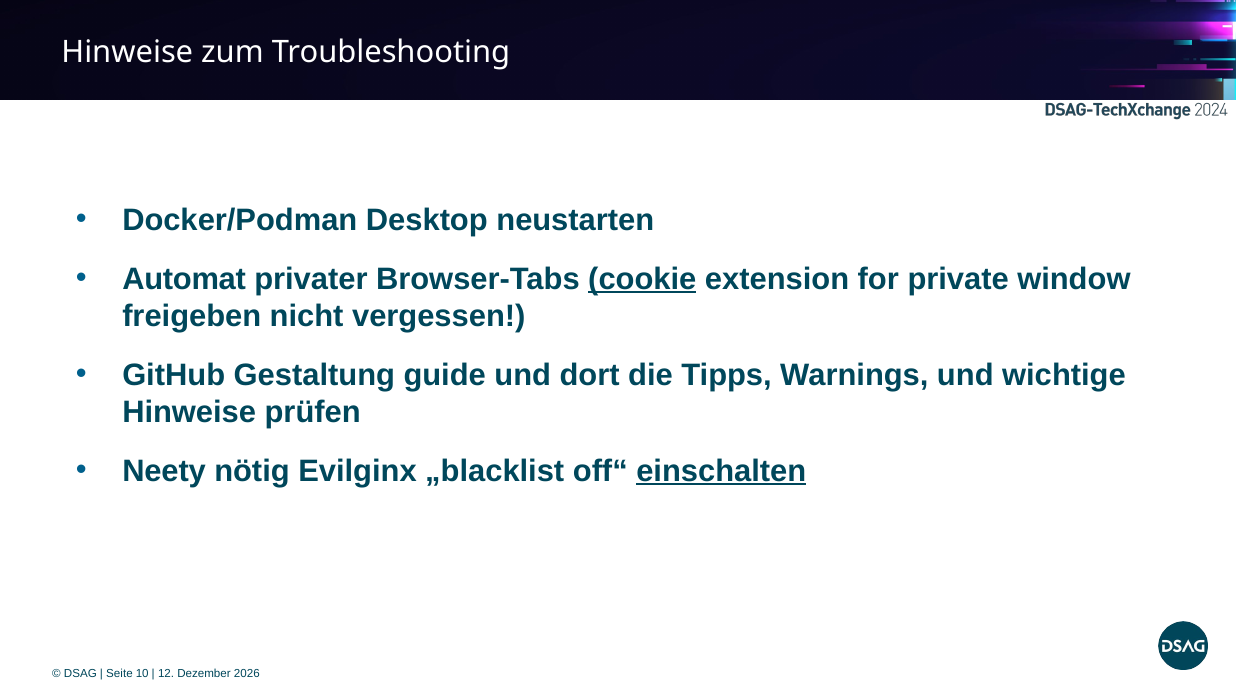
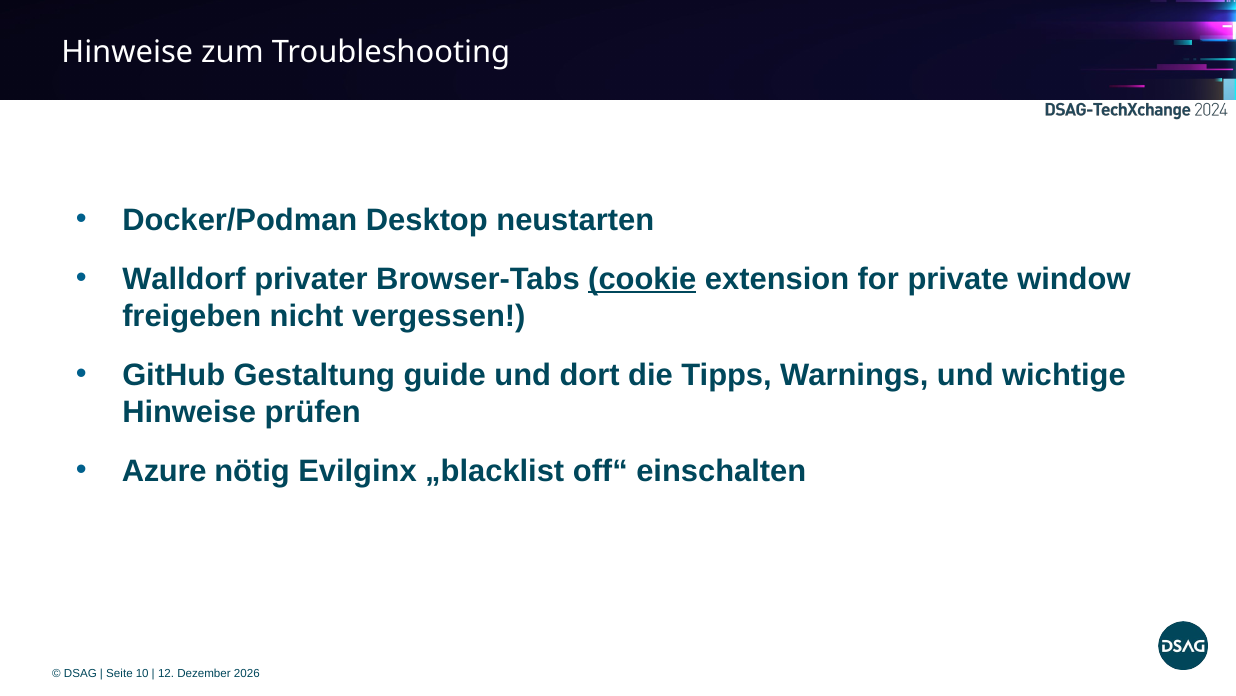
Automat: Automat -> Walldorf (184, 279)
Neety: Neety -> Azure (164, 470)
einschalten underline: present -> none (721, 470)
